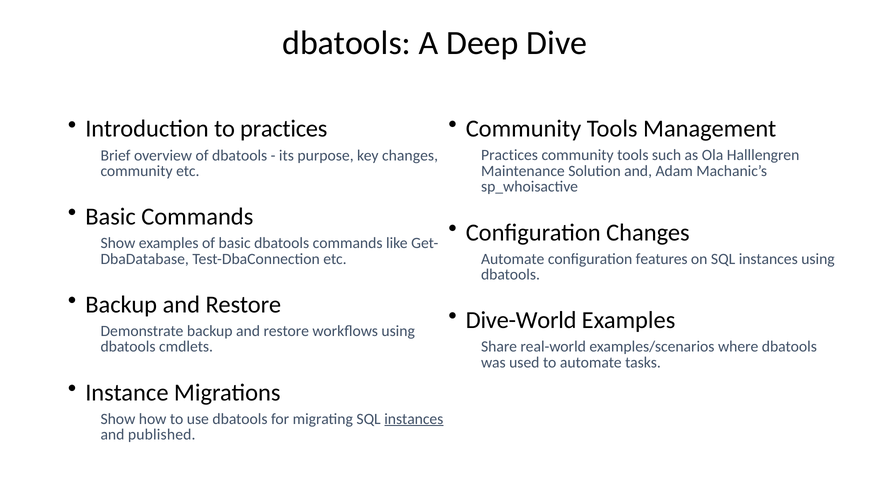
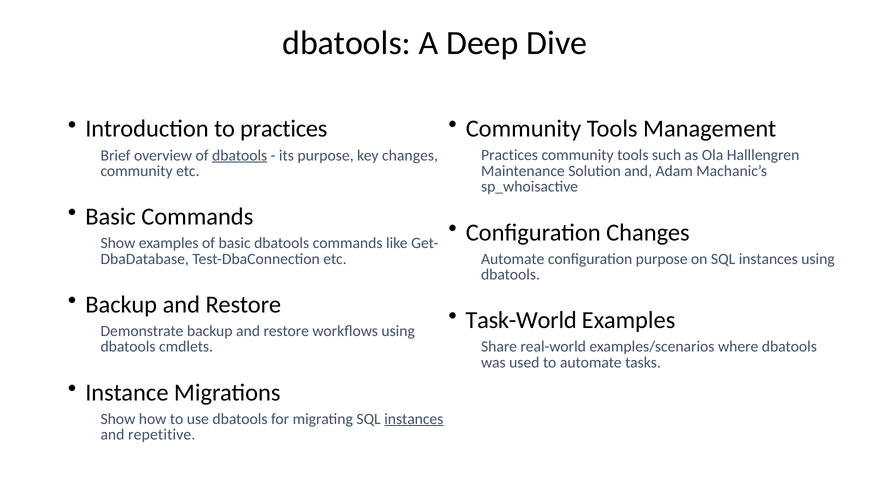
dbatools underline: none -> present (240, 155)
configuration features: features -> purpose (662, 259)
Dive-World: Dive-World -> Task-World (521, 321)
published: published -> repetitive (162, 435)
